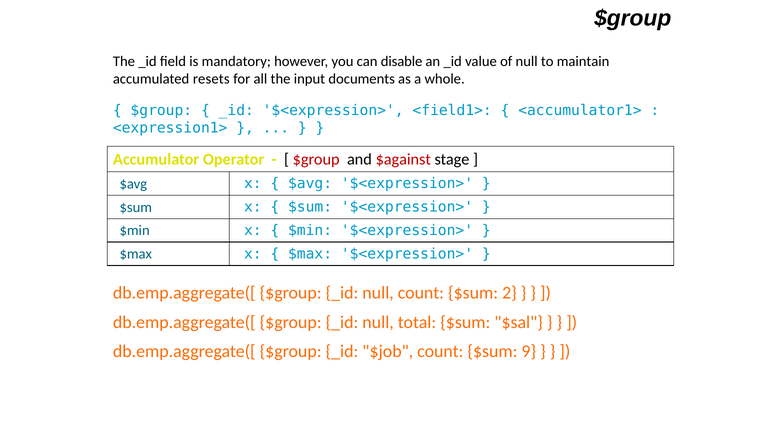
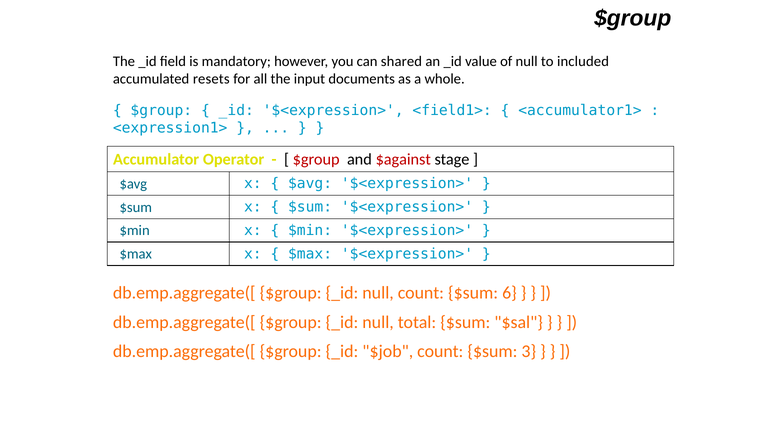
disable: disable -> shared (401, 61)
maintain: maintain -> included (583, 61)
2: 2 -> 6 (509, 293)
9: 9 -> 3 (529, 352)
